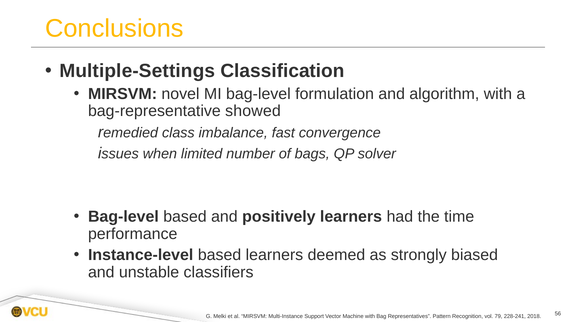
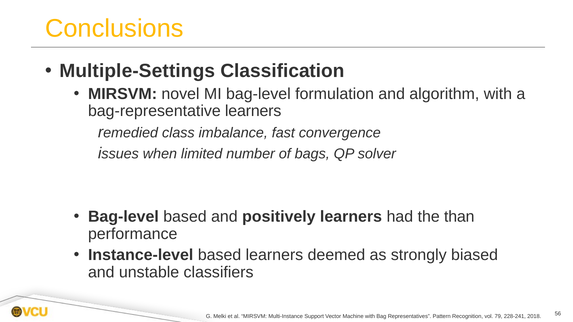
bag-representative showed: showed -> learners (253, 111)
time: time -> than (459, 217)
